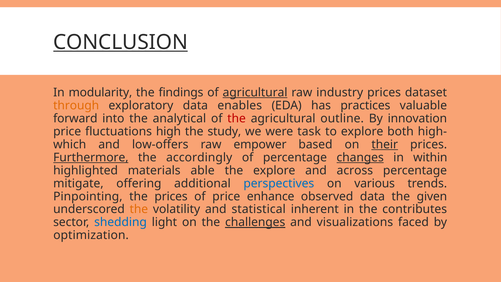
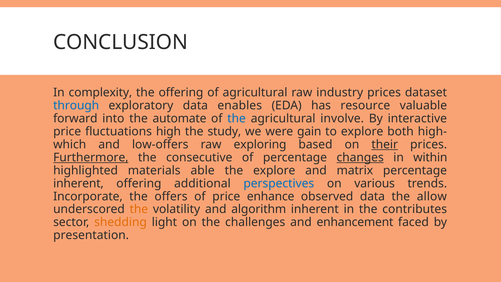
CONCLUSION underline: present -> none (121, 42)
modularity: modularity -> complexity (100, 93)
the findings: findings -> offering (181, 93)
agricultural underline: present -> none (255, 93)
through colour: orange -> blue (76, 106)
practices: practices -> resource (365, 106)
analytical: analytical -> automate (179, 118)
the colour: red -> blue (237, 118)
outline: outline -> involve (342, 118)
innovation: innovation -> interactive (417, 118)
task: task -> gain (309, 131)
empower: empower -> exploring (260, 144)
accordingly: accordingly -> consecutive (199, 157)
across: across -> matrix (355, 170)
mitigate: mitigate -> inherent (78, 183)
Pinpointing: Pinpointing -> Incorporate (88, 196)
the prices: prices -> offers (171, 196)
given: given -> allow (432, 196)
statistical: statistical -> algorithm (259, 209)
shedding colour: blue -> orange (121, 222)
challenges underline: present -> none (255, 222)
visualizations: visualizations -> enhancement (355, 222)
optimization: optimization -> presentation (91, 235)
